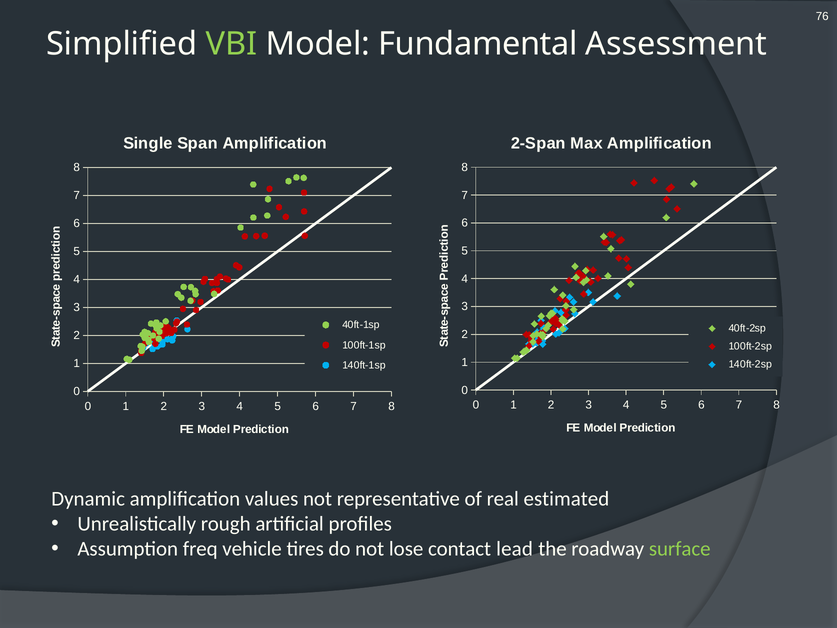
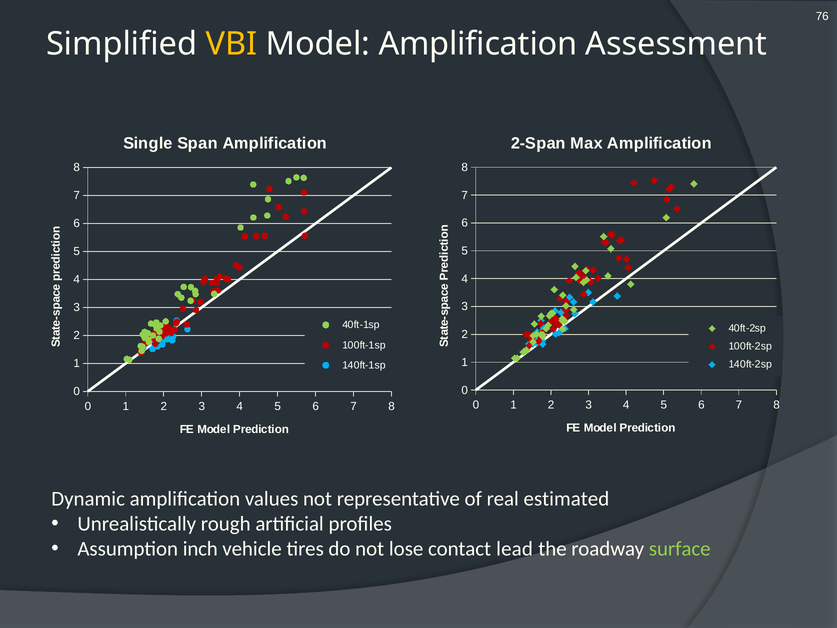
VBI colour: light green -> yellow (231, 44)
Model Fundamental: Fundamental -> Amplification (478, 44)
freq: freq -> inch (200, 549)
